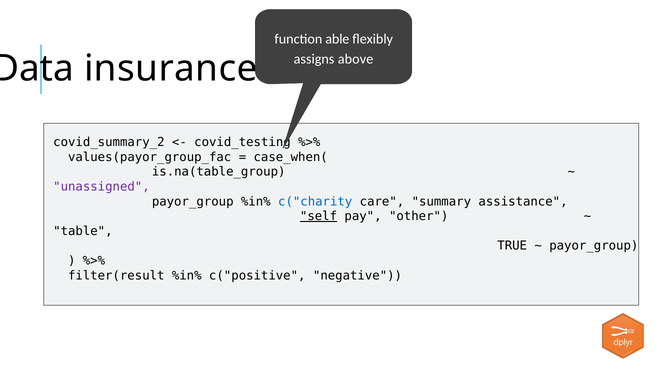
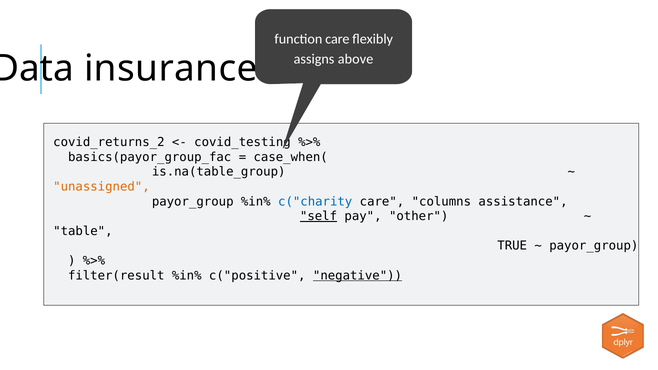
function able: able -> care (337, 39)
covid_summary_2: covid_summary_2 -> covid_returns_2 (109, 142)
values(payor_group_fac: values(payor_group_fac -> basics(payor_group_fac (150, 157)
unassigned colour: purple -> orange (101, 187)
summary: summary -> columns (441, 202)
negative underline: none -> present (358, 276)
